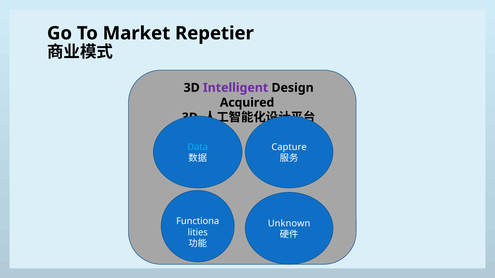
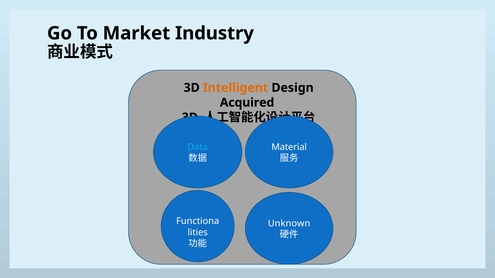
Repetier: Repetier -> Industry (214, 33)
Intelligent colour: purple -> orange (236, 88)
Capture: Capture -> Material (289, 147)
